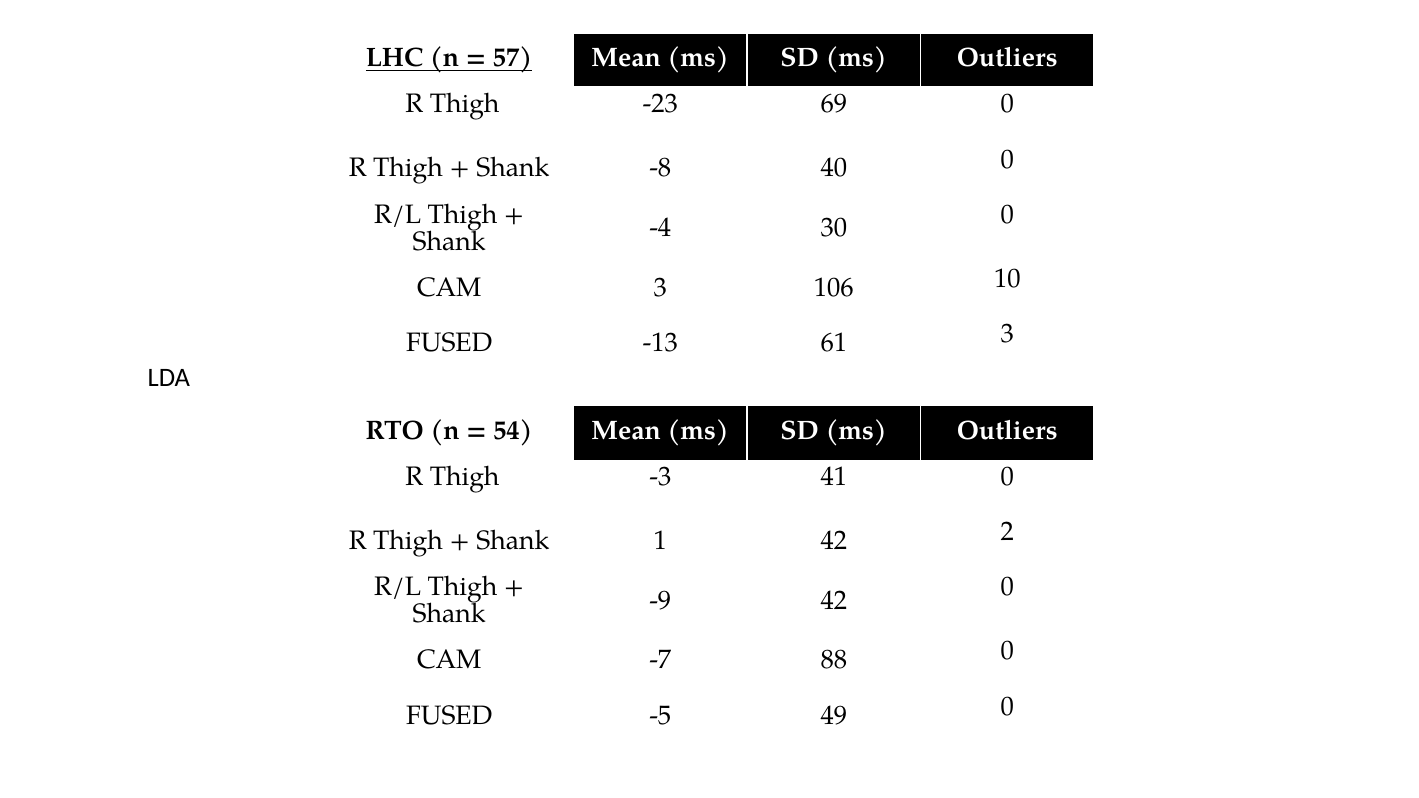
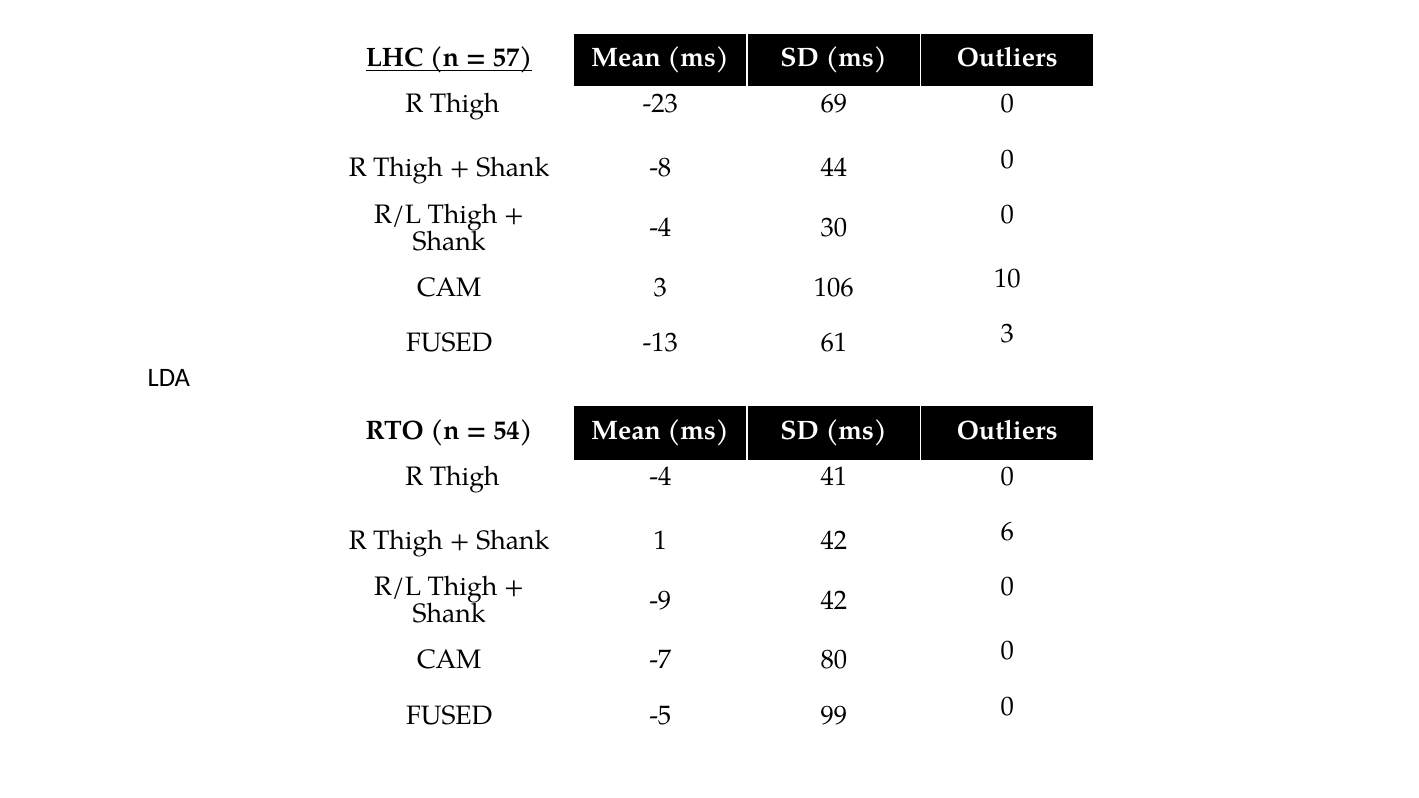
40: 40 -> 44 (834, 168)
Thigh -3: -3 -> -4 (660, 476)
2: 2 -> 6 (1007, 532)
88: 88 -> 80 (834, 660)
49: 49 -> 99 (834, 715)
